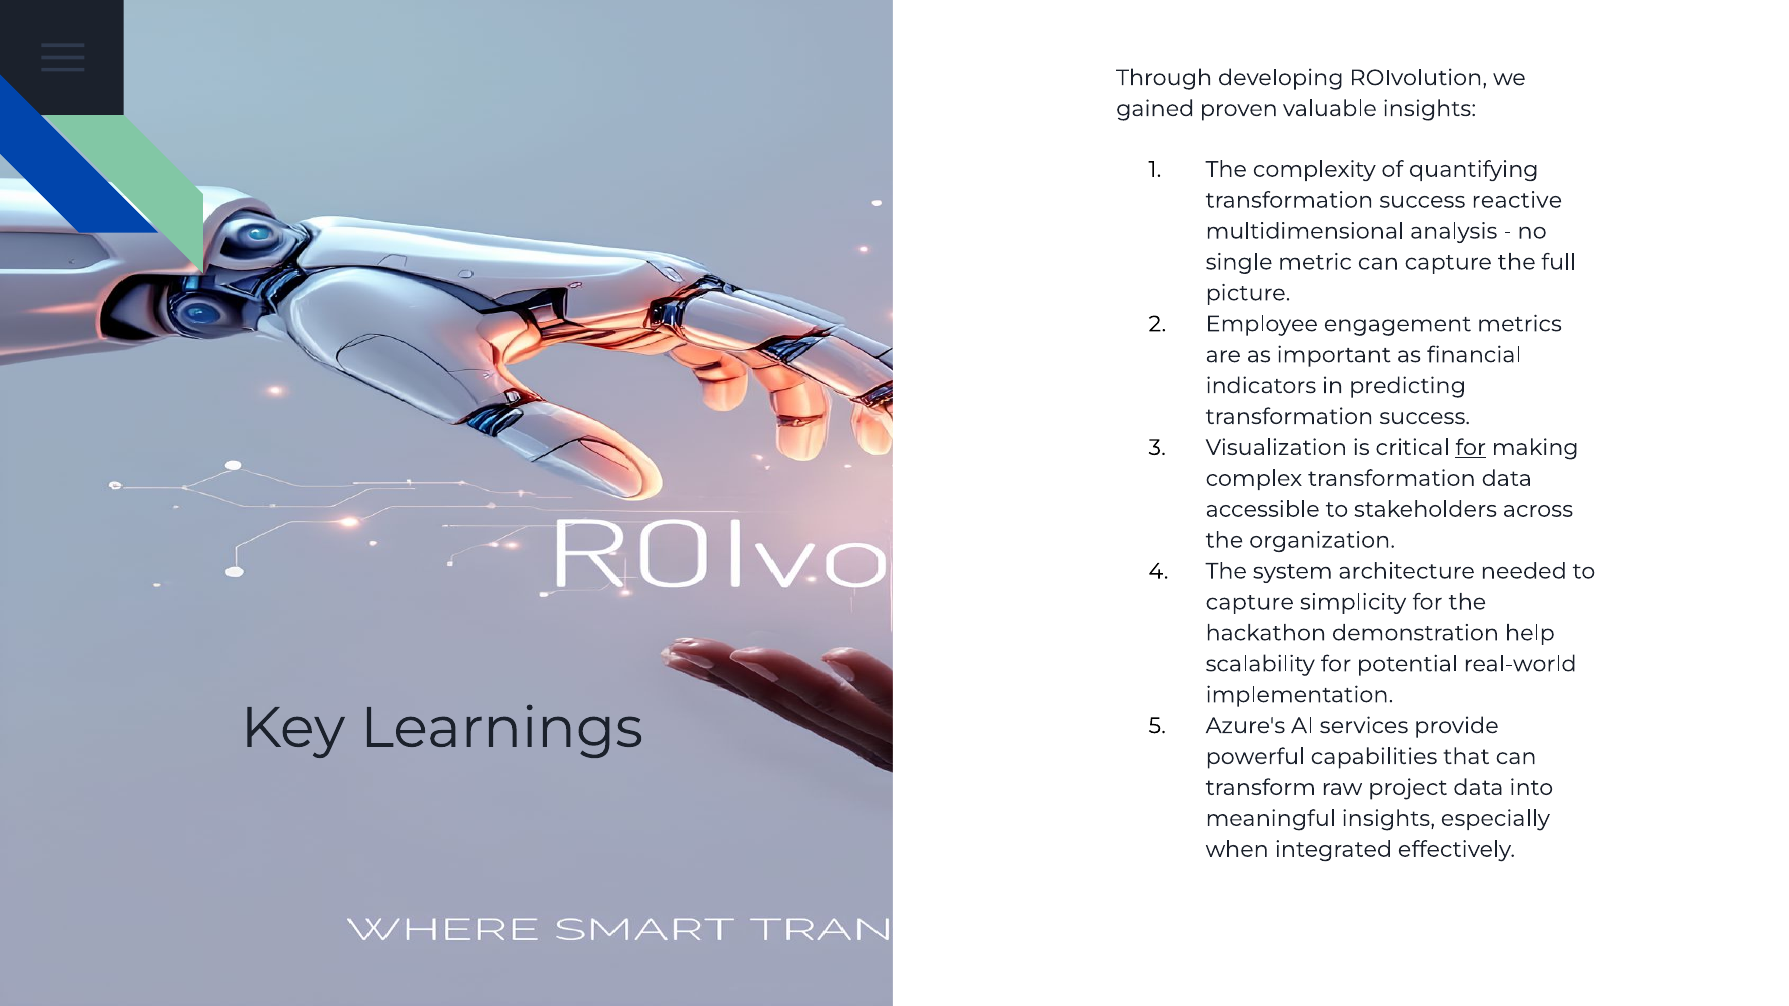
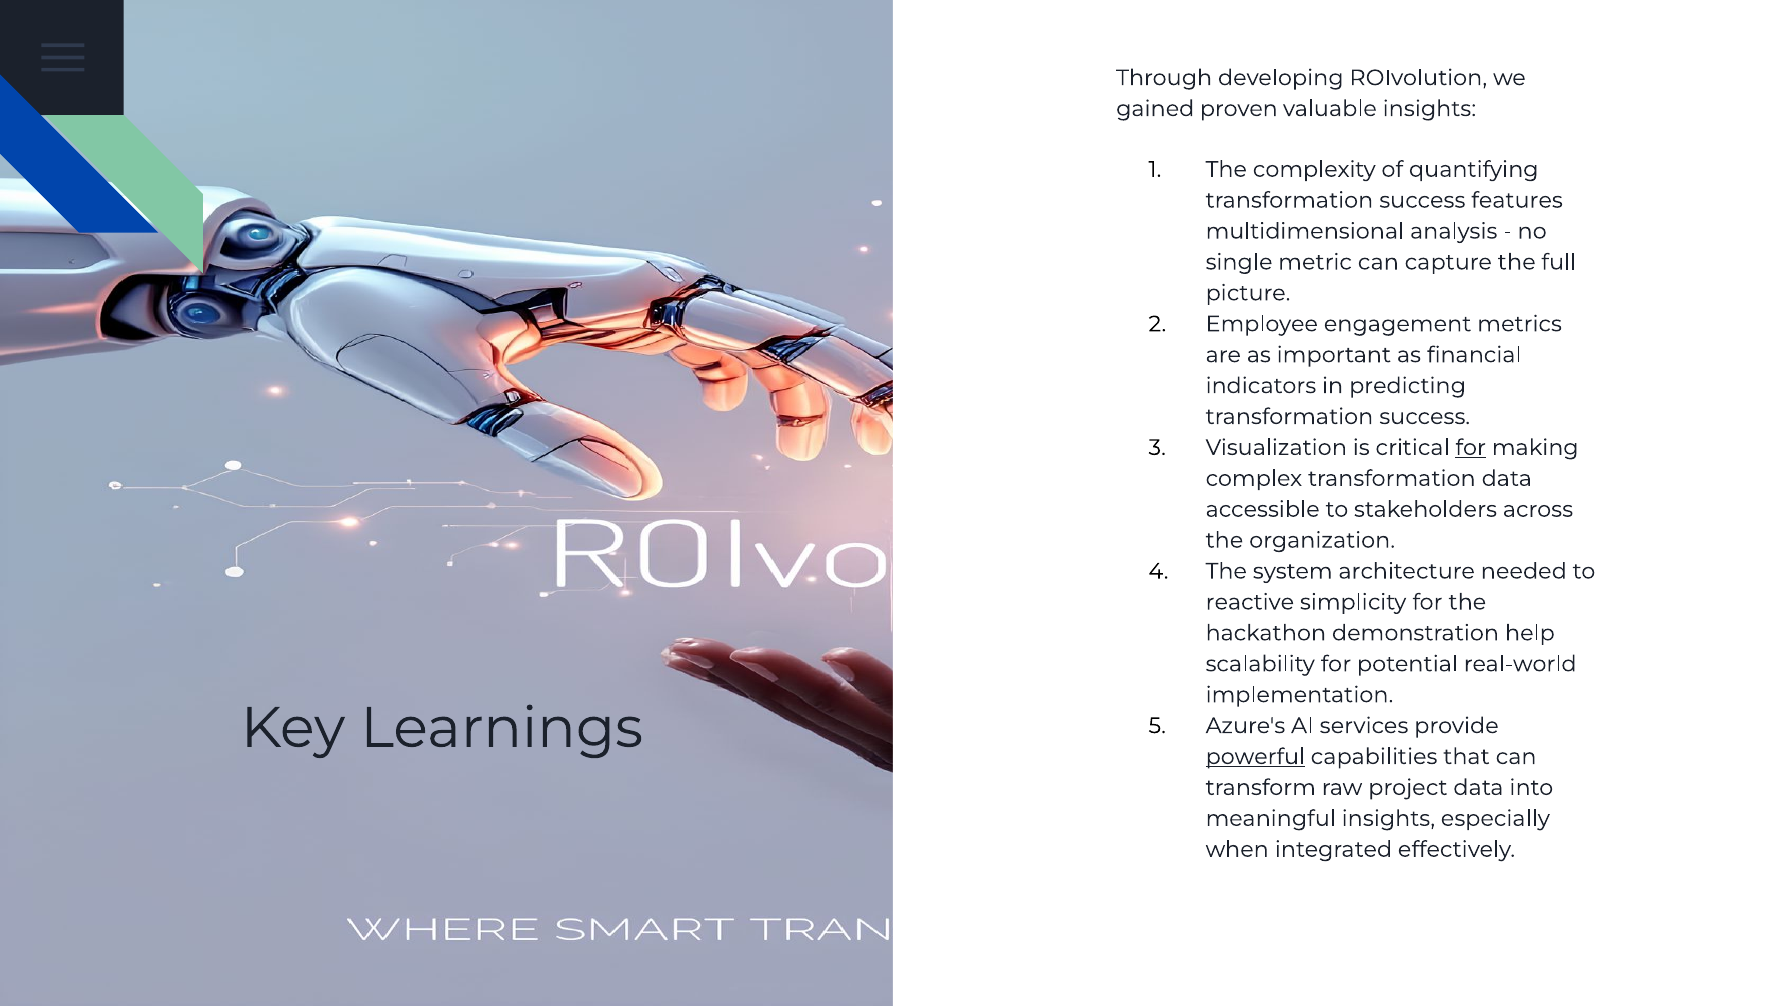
reactive: reactive -> features (1517, 200)
capture: capture -> reactive (1250, 602)
powerful underline: none -> present (1255, 757)
